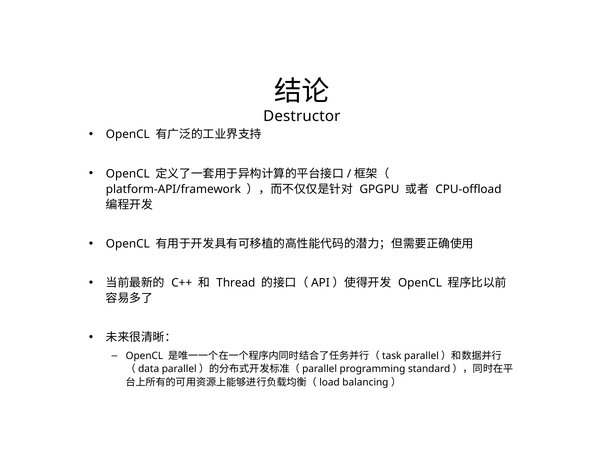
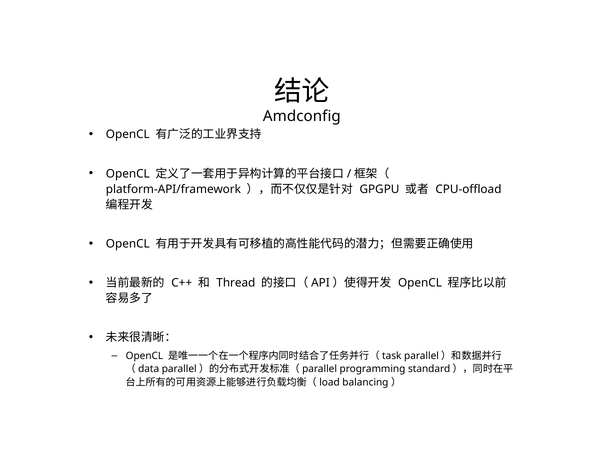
Destructor: Destructor -> Amdconfig (302, 116)
